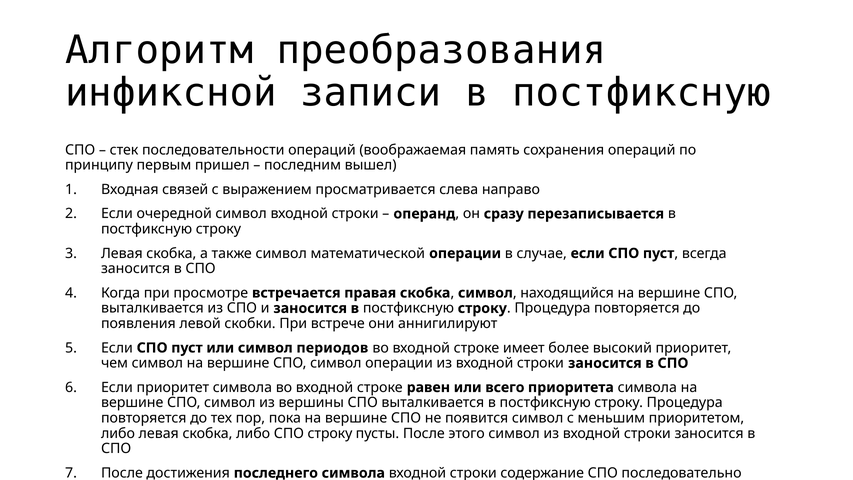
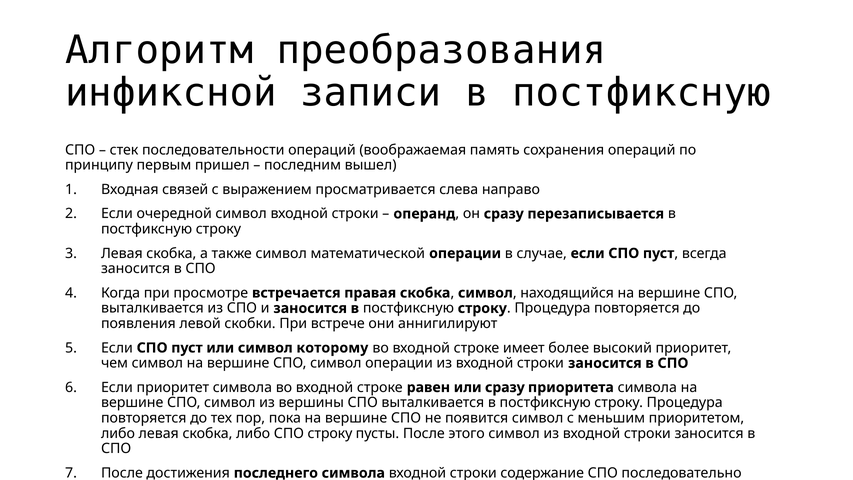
периодов: периодов -> которому (332, 348)
или всего: всего -> сразу (505, 387)
